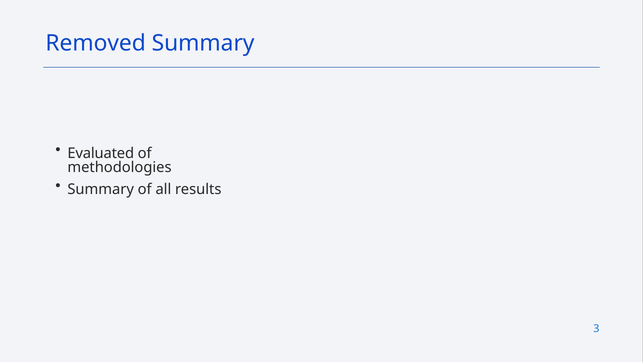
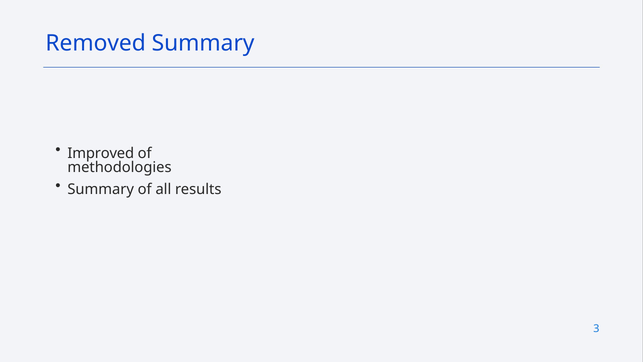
Evaluated: Evaluated -> Improved (101, 153)
